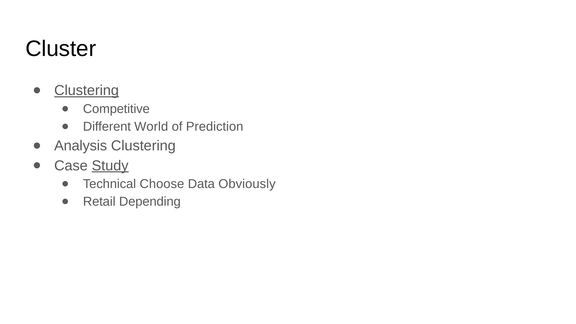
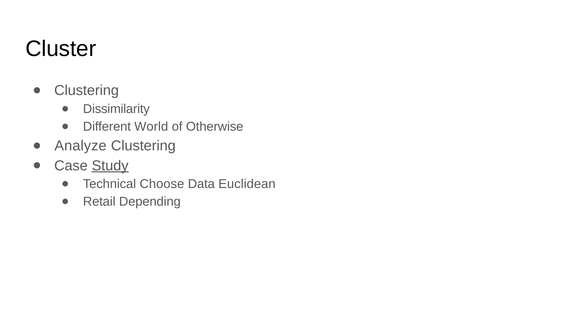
Clustering underline: present -> none (87, 91)
Competitive: Competitive -> Dissimilarity (116, 109)
Prediction: Prediction -> Otherwise (215, 127)
Analysis: Analysis -> Analyze (81, 146)
Obviously: Obviously -> Euclidean (247, 184)
